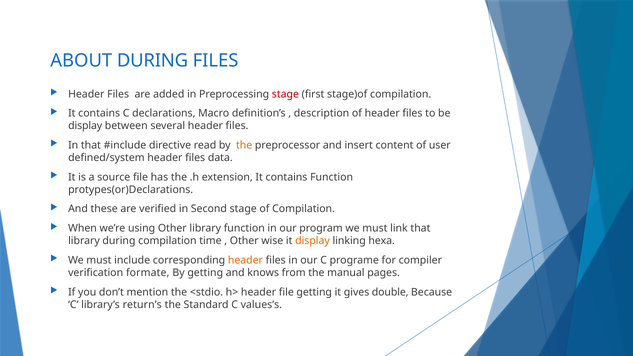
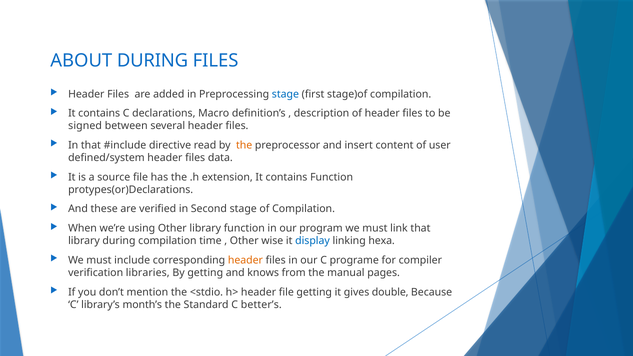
stage colour: red -> blue (285, 94)
display: display -> signed (85, 126)
display colour: orange -> blue (313, 241)
formate: formate -> libraries (148, 273)
return’s: return’s -> month’s (142, 305)
values’s: values’s -> better’s (261, 305)
